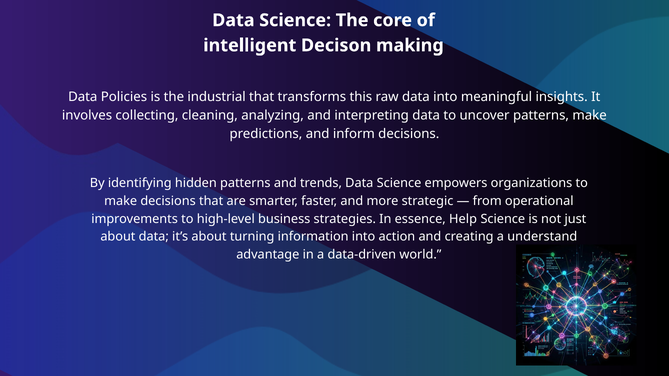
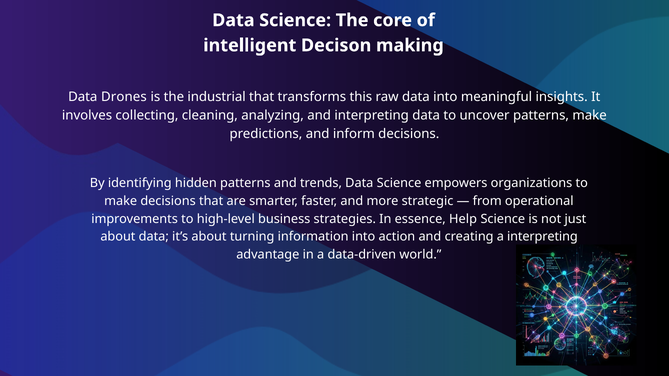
Policies: Policies -> Drones (124, 97)
a understand: understand -> interpreting (542, 237)
